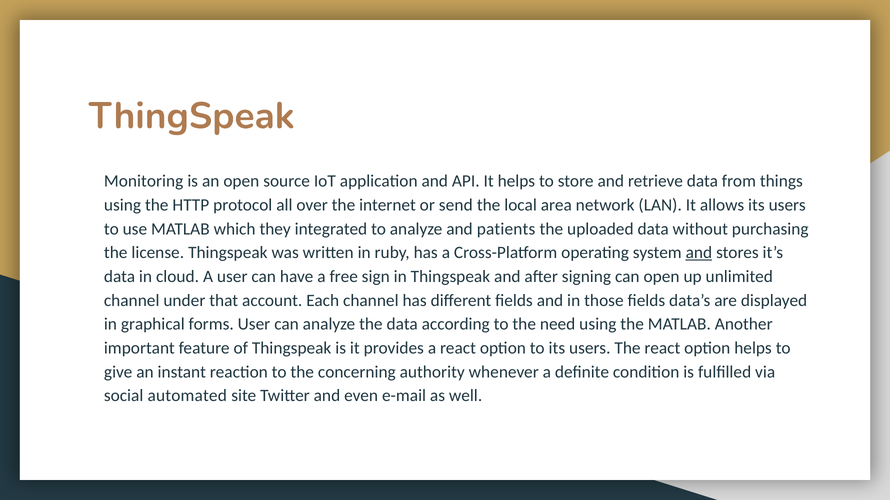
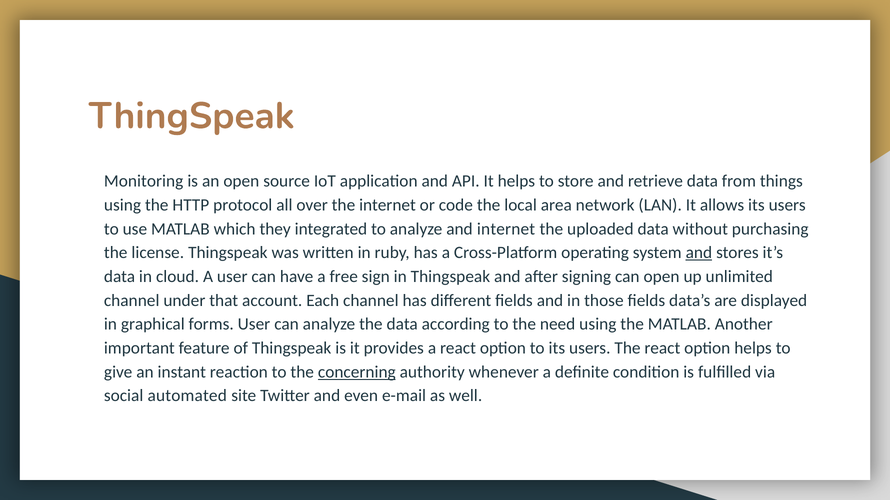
send: send -> code (456, 205)
and patients: patients -> internet (506, 229)
concerning underline: none -> present (357, 372)
